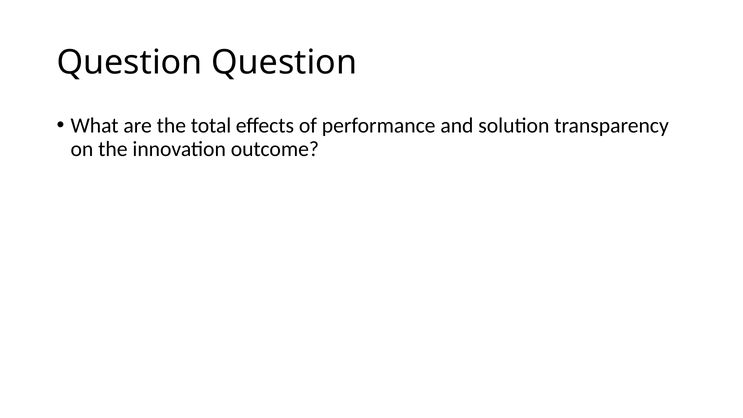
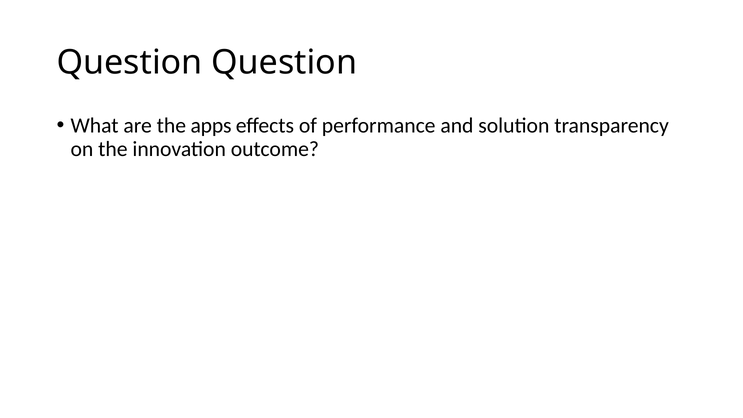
total: total -> apps (211, 126)
